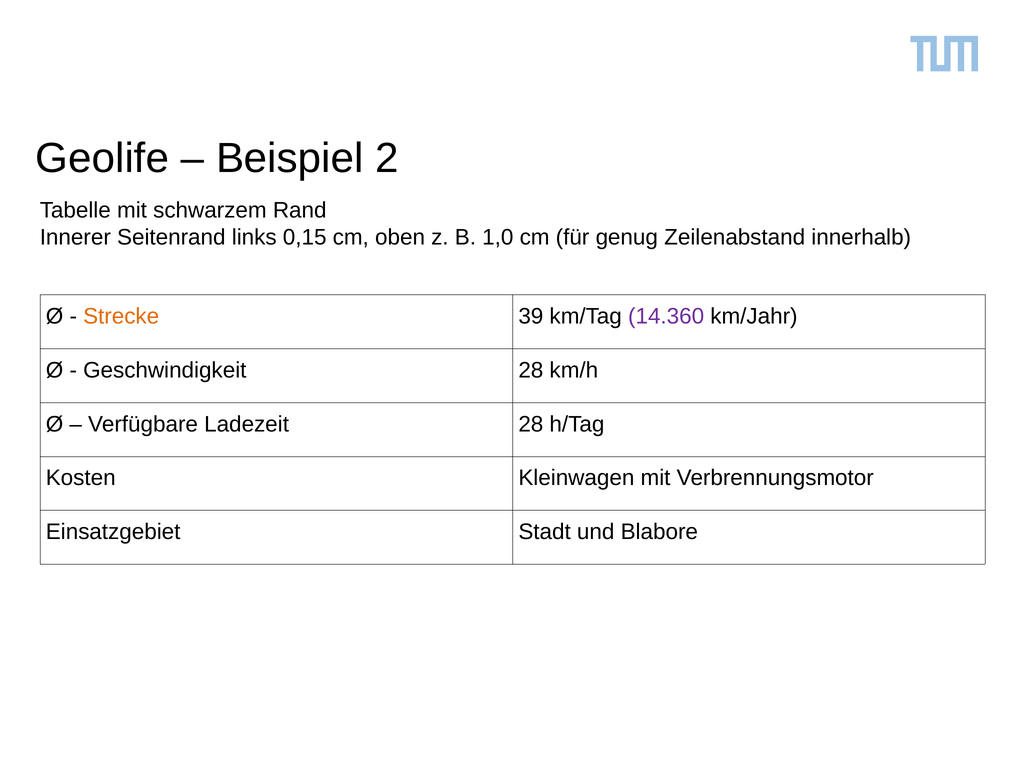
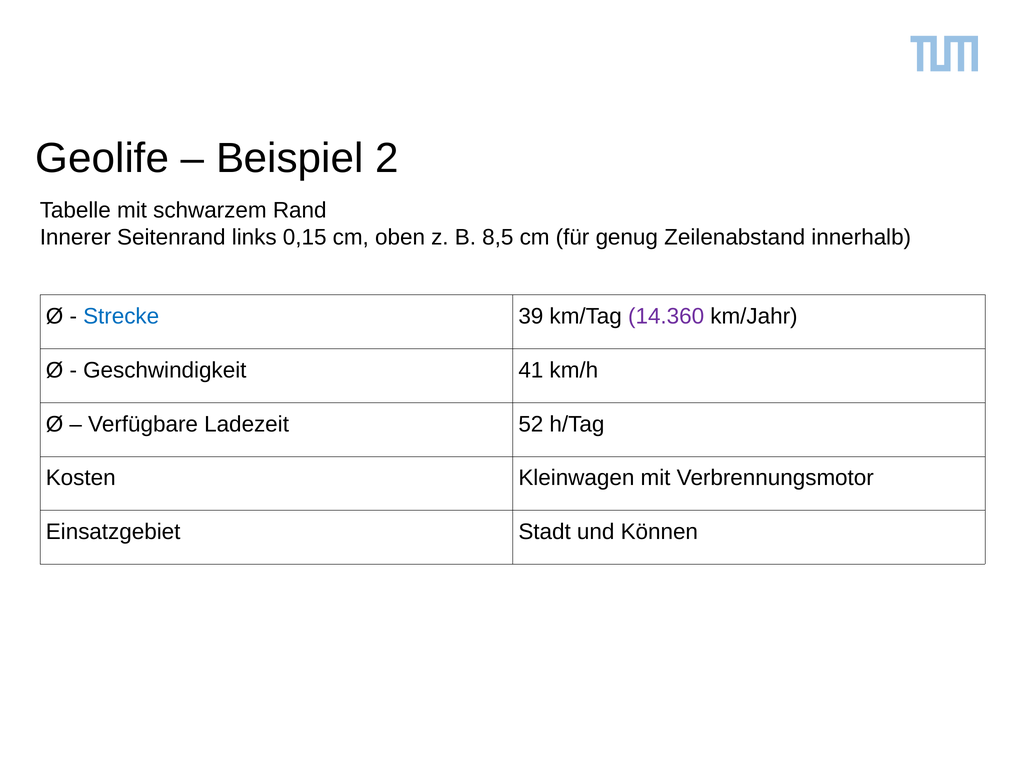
1,0: 1,0 -> 8,5 (498, 237)
Strecke colour: orange -> blue (121, 317)
Geschwindigkeit 28: 28 -> 41 (531, 371)
Ladezeit 28: 28 -> 52 (531, 425)
Blabore: Blabore -> Können (659, 532)
